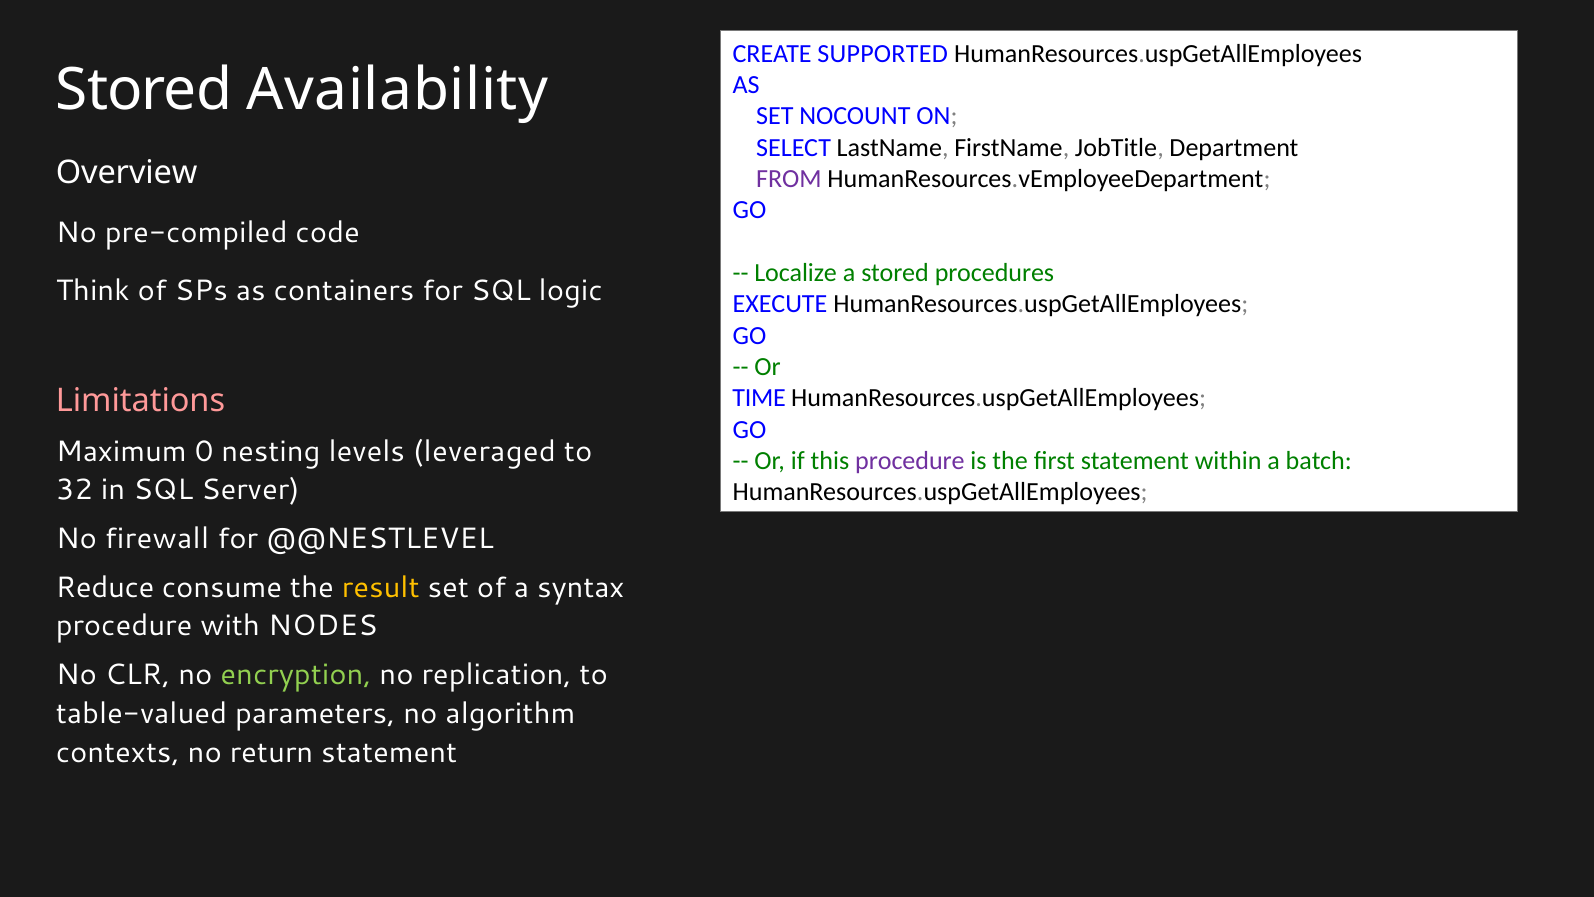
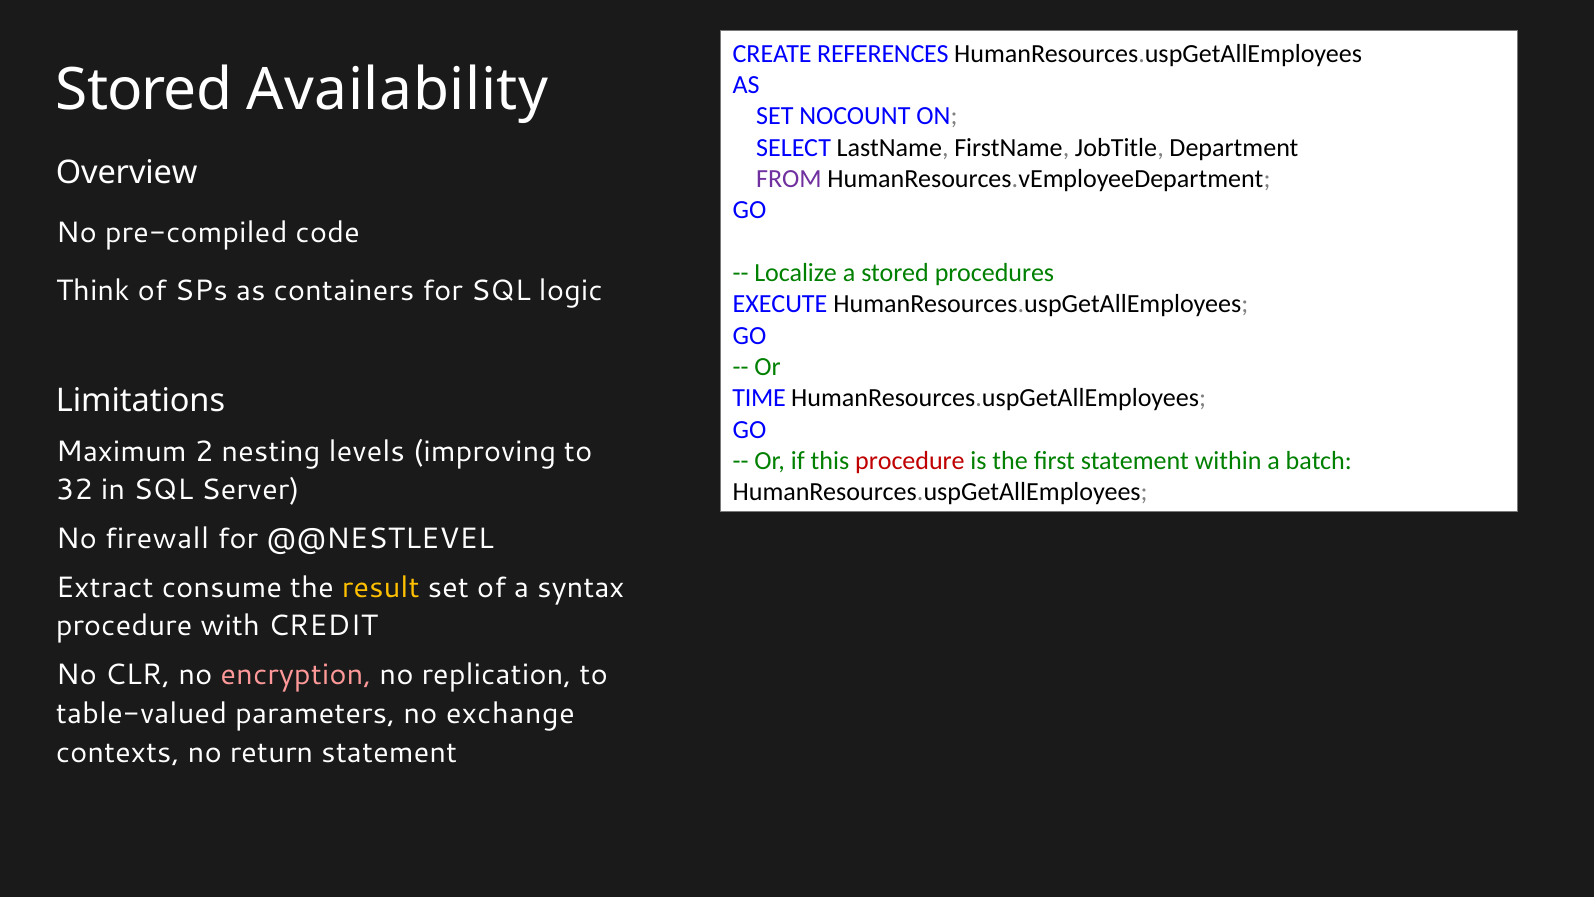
SUPPORTED: SUPPORTED -> REFERENCES (883, 54)
Limitations colour: pink -> white (140, 401)
0: 0 -> 2 (204, 451)
leveraged: leveraged -> improving (485, 451)
procedure colour: purple -> red (910, 461)
Reduce: Reduce -> Extract (105, 587)
NODES: NODES -> CREDIT (323, 626)
encryption colour: light green -> pink (296, 675)
algorithm: algorithm -> exchange (510, 713)
